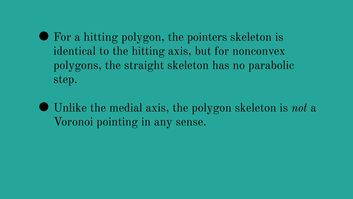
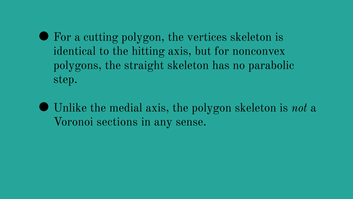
a hitting: hitting -> cutting (101, 37)
pointers: pointers -> vertices (207, 37)
pointing: pointing -> sections (117, 122)
